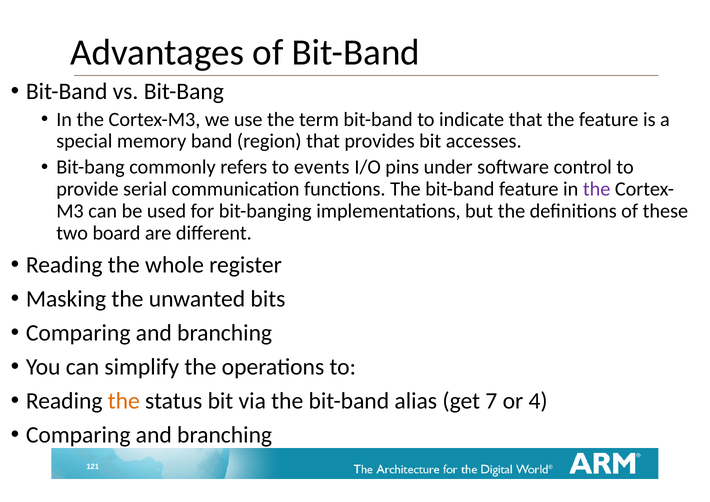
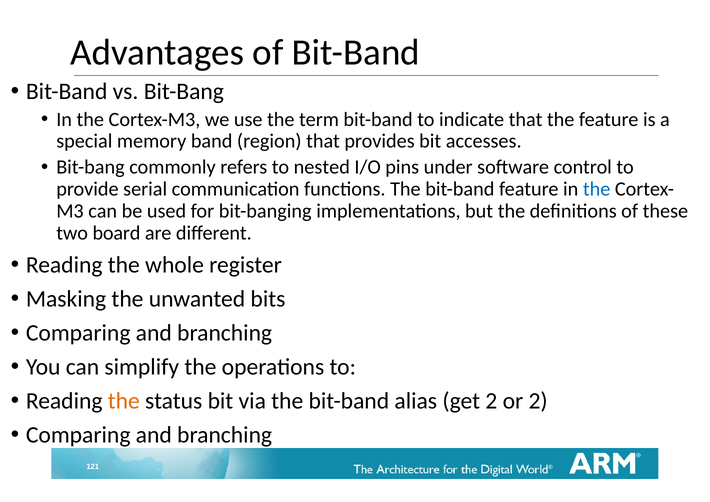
events: events -> nested (322, 167)
the colour: purple -> blue (597, 189)
get 7: 7 -> 2 (491, 401)
or 4: 4 -> 2 (538, 401)
